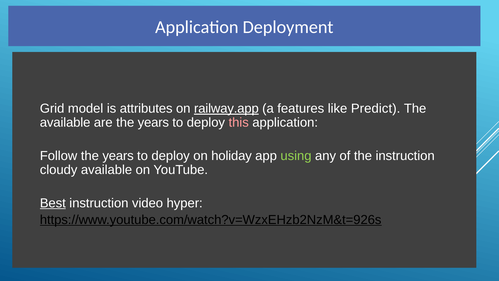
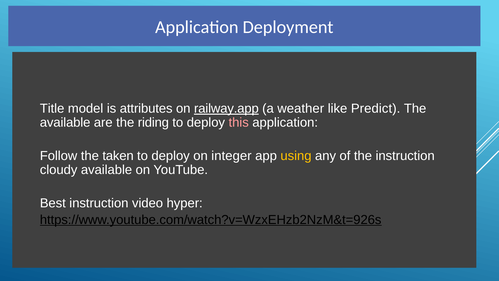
Grid: Grid -> Title (52, 108)
features: features -> weather (301, 108)
are the years: years -> riding (153, 122)
Follow the years: years -> taken (118, 156)
holiday: holiday -> integer (231, 156)
using colour: light green -> yellow (296, 156)
Best underline: present -> none (53, 203)
